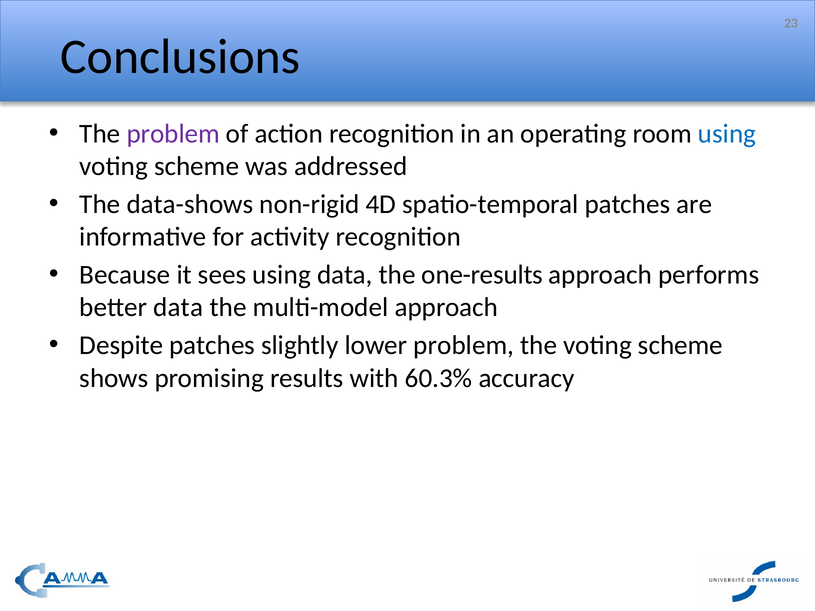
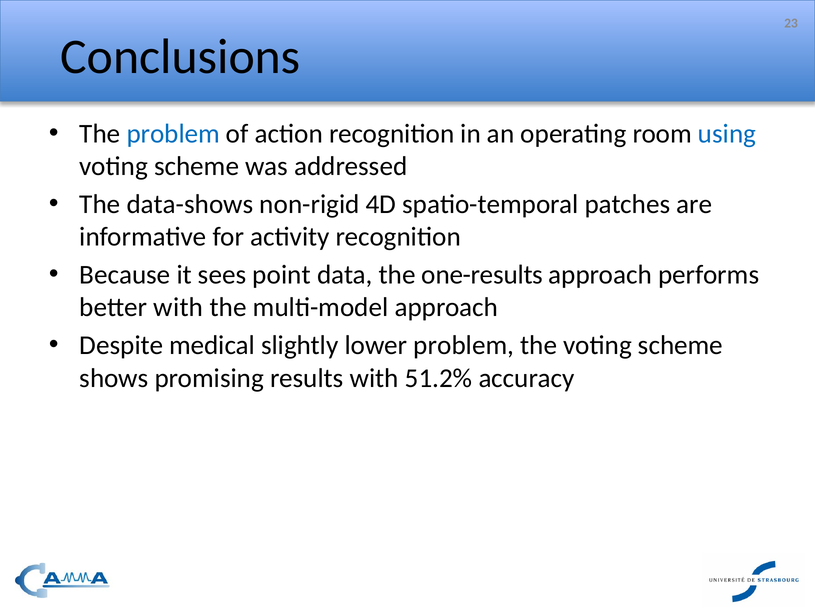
problem colour: purple -> blue (173, 134)
sees using: using -> point (282, 275)
better data: data -> with (178, 308)
Despite patches: patches -> medical (212, 346)
60.3%: 60.3% -> 51.2% (439, 378)
